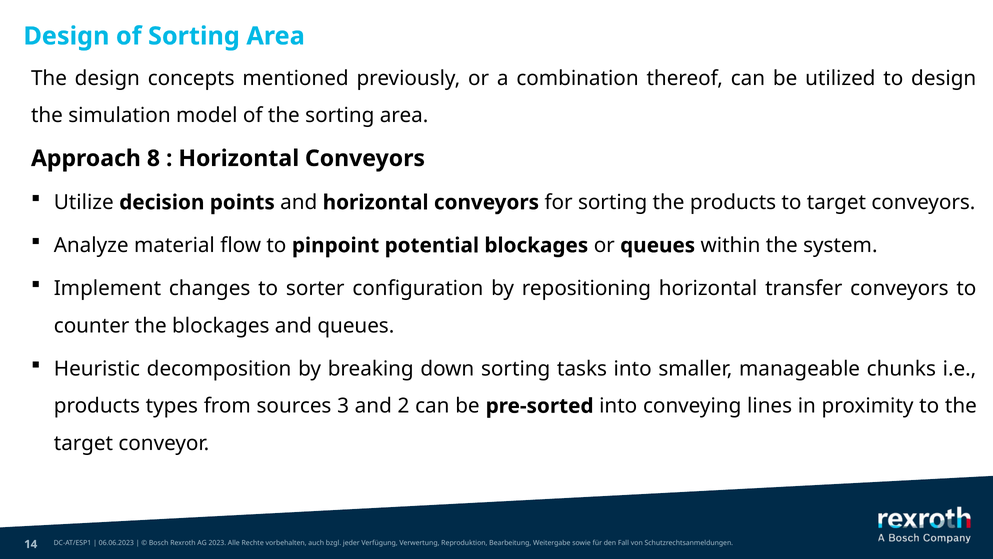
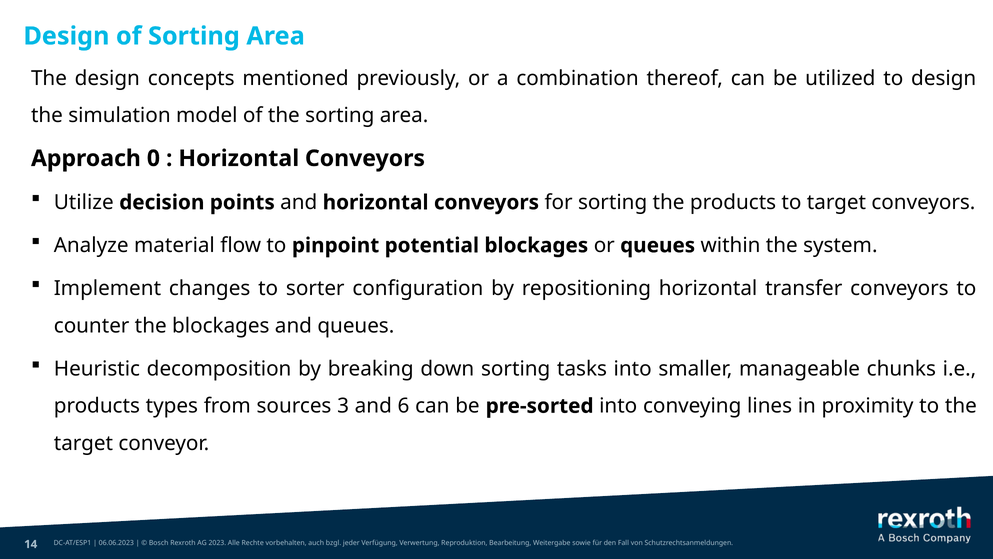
8: 8 -> 0 (153, 158)
2: 2 -> 6 (404, 406)
